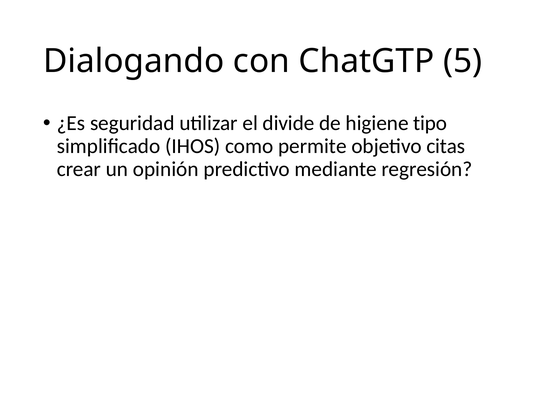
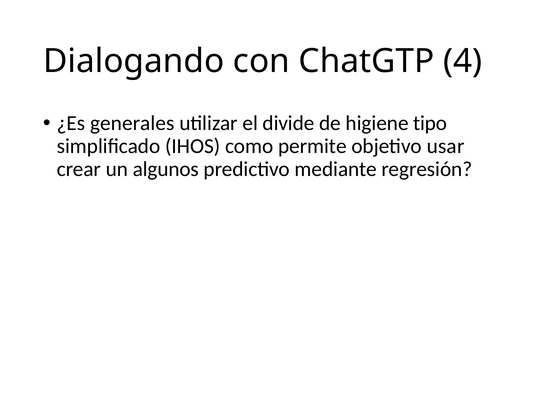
5: 5 -> 4 (463, 61)
seguridad: seguridad -> generales (132, 123)
citas: citas -> usar (446, 146)
opinión: opinión -> algunos (166, 169)
